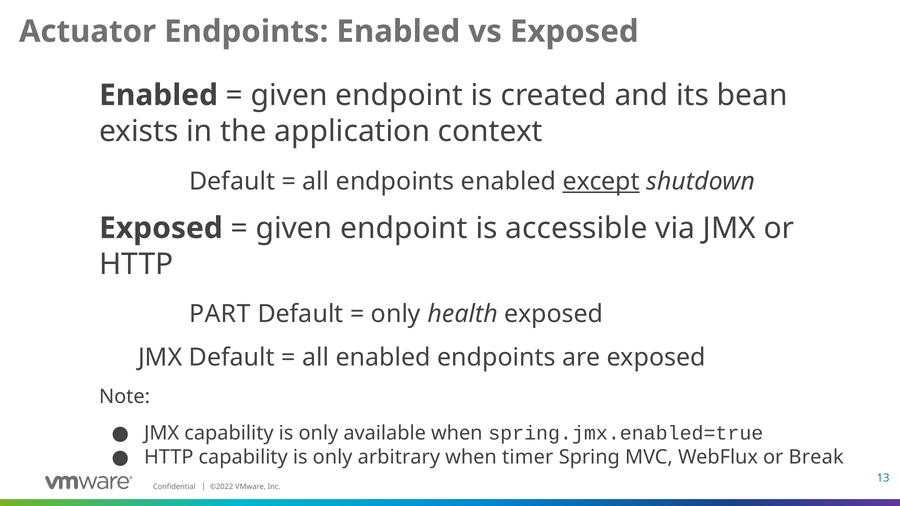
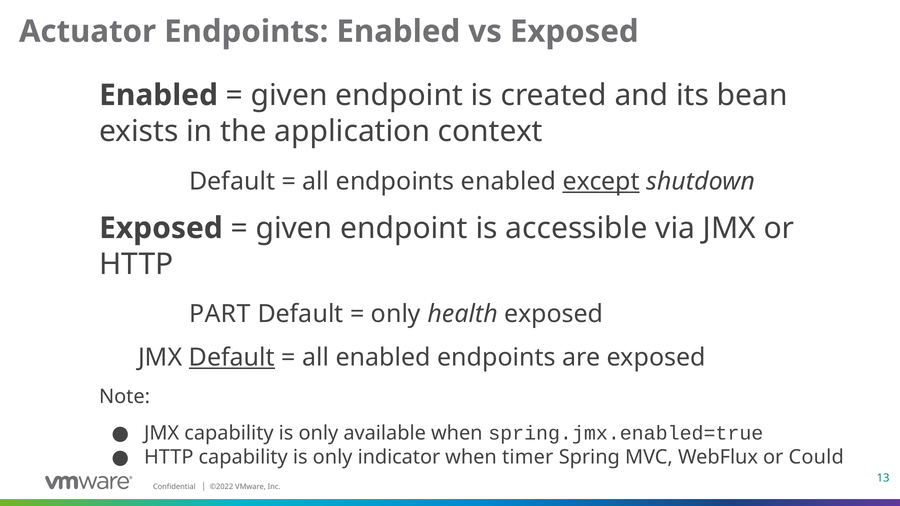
Default underline: none -> present (232, 358)
arbitrary: arbitrary -> indicator (399, 458)
Break: Break -> Could (816, 458)
